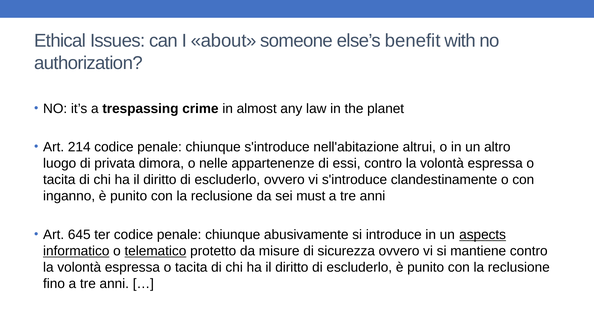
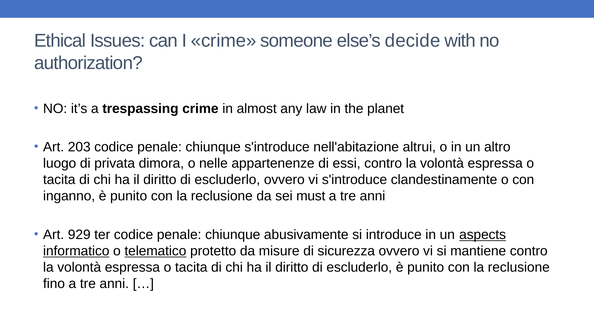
I about: about -> crime (224, 41)
benefit: benefit -> decide (413, 41)
214: 214 -> 203 (79, 147)
645: 645 -> 929 (79, 235)
